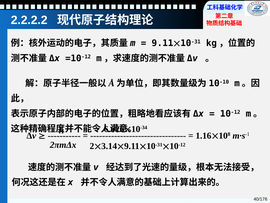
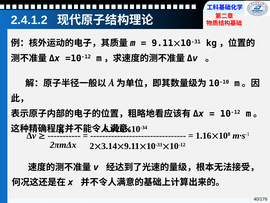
2.2.2.2: 2.2.2.2 -> 2.4.1.2 (29, 20)
